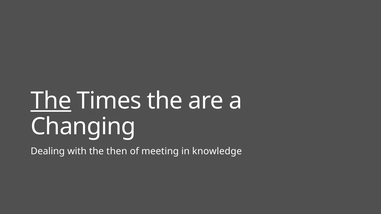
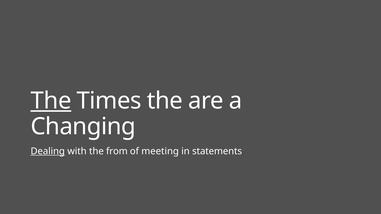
Dealing underline: none -> present (48, 151)
then: then -> from (117, 151)
knowledge: knowledge -> statements (217, 151)
